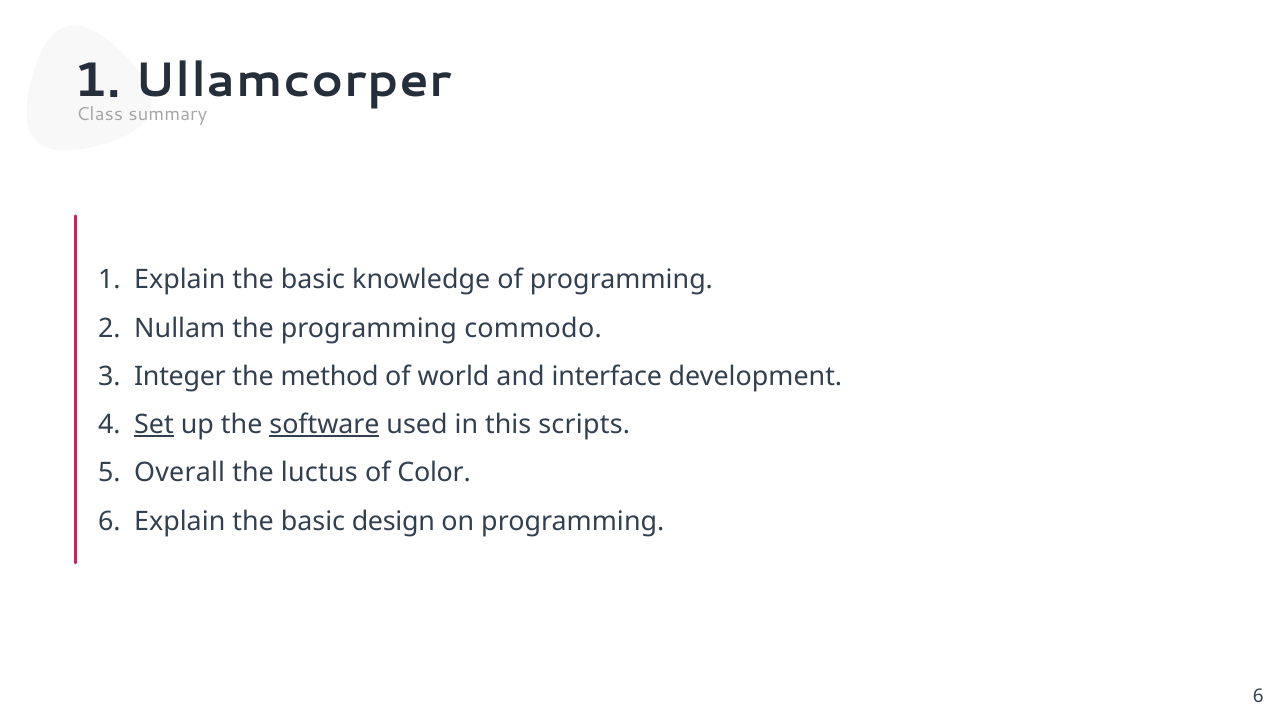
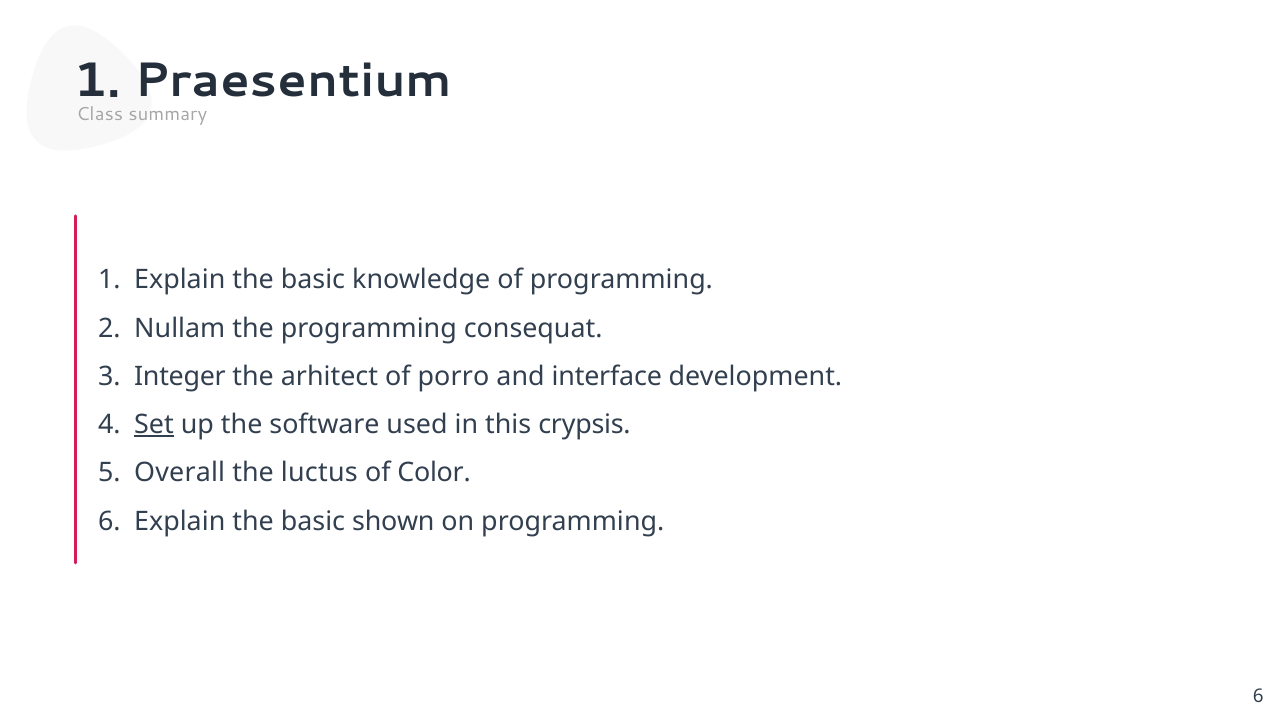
Ullamcorper: Ullamcorper -> Praesentium (293, 80)
commodo: commodo -> consequat (533, 328)
method: method -> arhitect (329, 377)
world: world -> porro (453, 377)
software underline: present -> none (324, 425)
scripts: scripts -> crypsis (584, 425)
design: design -> shown (393, 522)
